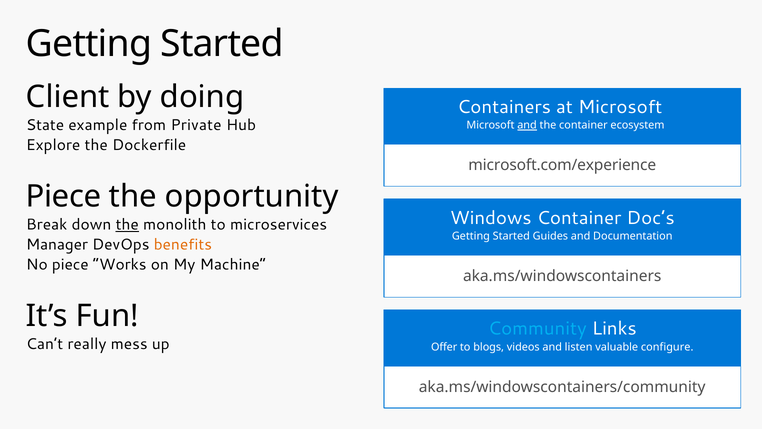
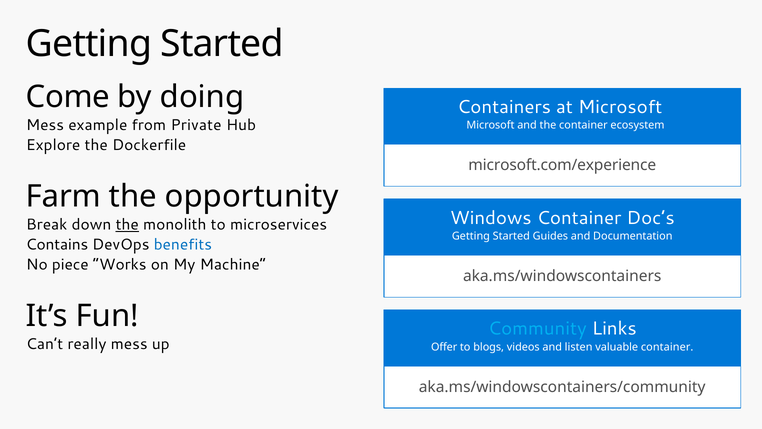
Client: Client -> Come (68, 97)
State: State -> Mess (45, 125)
and underline: present -> none (527, 125)
Piece: Piece -> Farm (63, 196)
Manager: Manager -> Contains (57, 244)
benefits colour: orange -> blue (183, 244)
valuable configure: configure -> container (667, 347)
